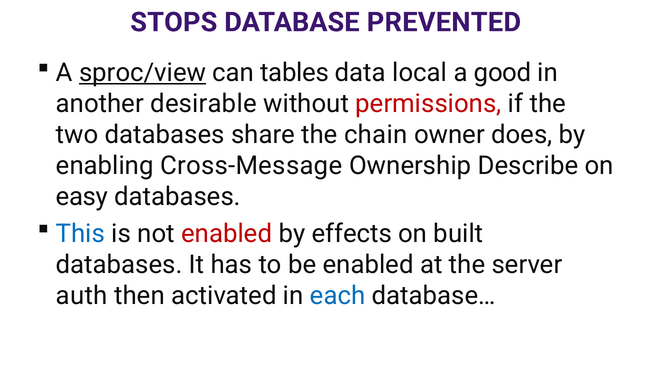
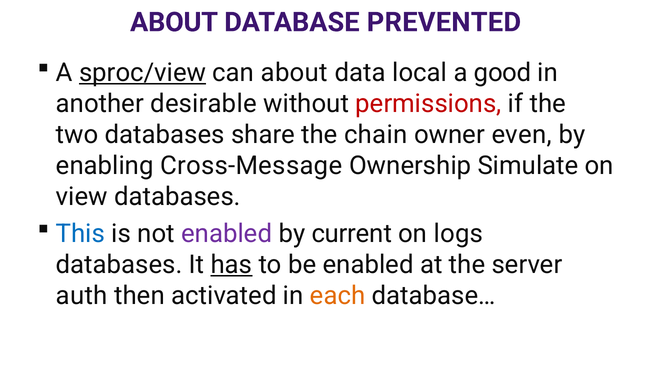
STOPS: STOPS -> ABOUT (174, 22)
can tables: tables -> about (294, 73)
does: does -> even (522, 135)
Describe: Describe -> Simulate (528, 166)
easy: easy -> view (82, 197)
enabled colour: red -> purple (227, 234)
effects: effects -> current (352, 234)
built: built -> logs (458, 234)
has underline: none -> present (232, 265)
each colour: blue -> orange (338, 296)
